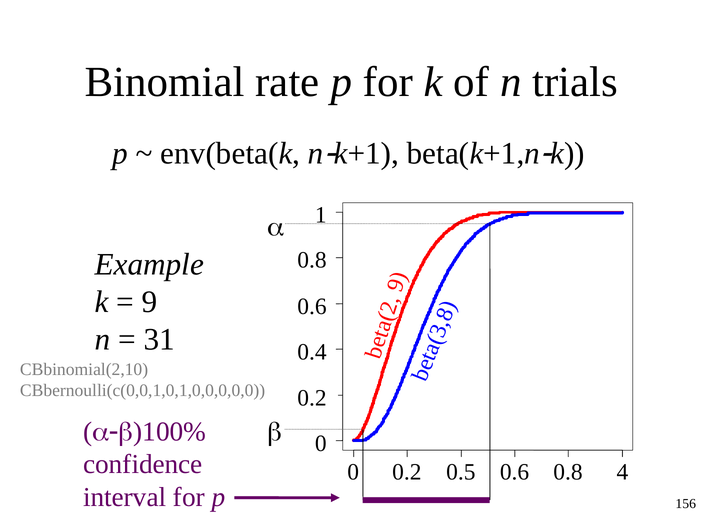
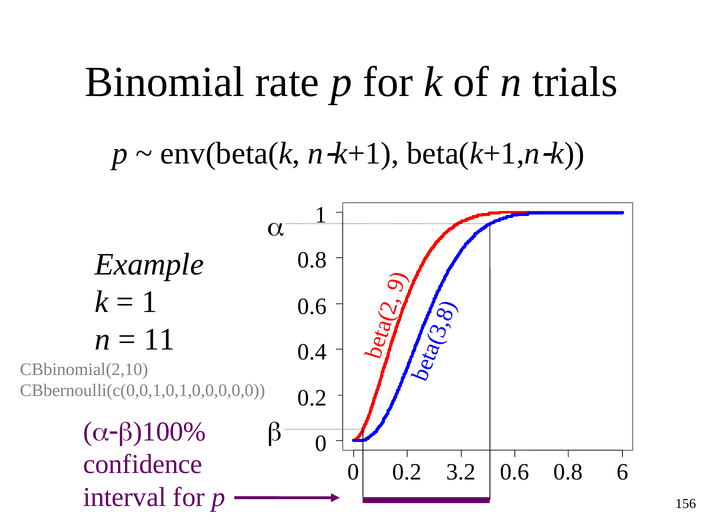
9: 9 -> 1 (150, 302)
31: 31 -> 11 (159, 340)
0.5: 0.5 -> 3.2 (461, 472)
4: 4 -> 6 (622, 472)
